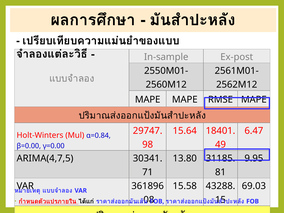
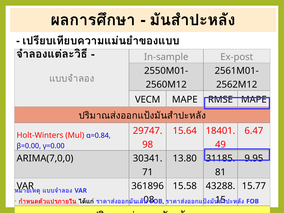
MAPE: MAPE -> VECM (148, 100)
ARIMA(4,7,5: ARIMA(4,7,5 -> ARIMA(7,0,0 (45, 158)
69.03: 69.03 -> 15.77 (254, 186)
